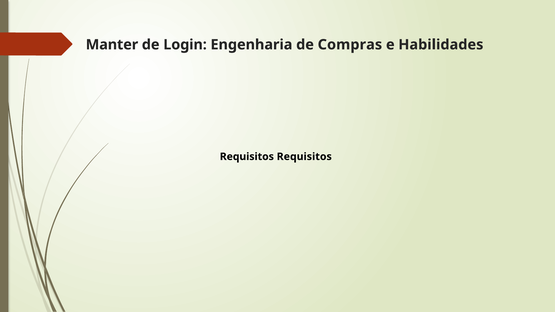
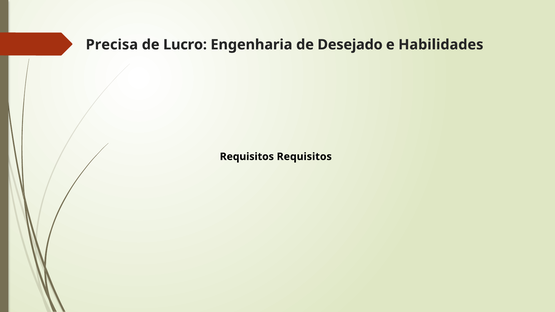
Manter: Manter -> Precisa (112, 45)
Login: Login -> Lucro (185, 45)
Compras: Compras -> Desejado (350, 45)
